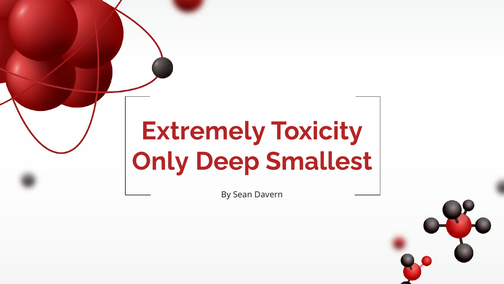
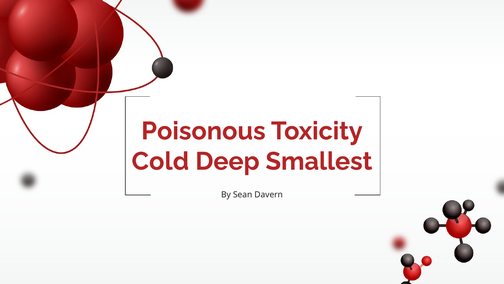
Extremely: Extremely -> Poisonous (203, 131)
Only: Only -> Cold (160, 161)
